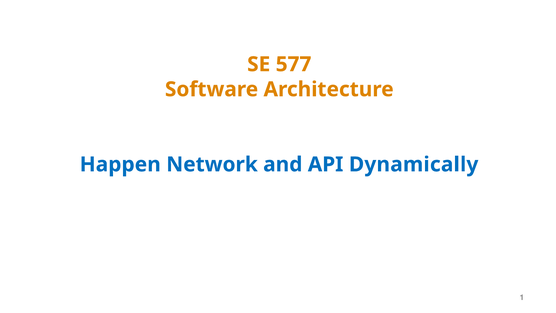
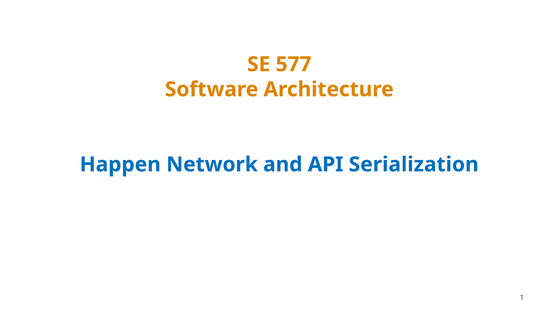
Dynamically: Dynamically -> Serialization (414, 164)
